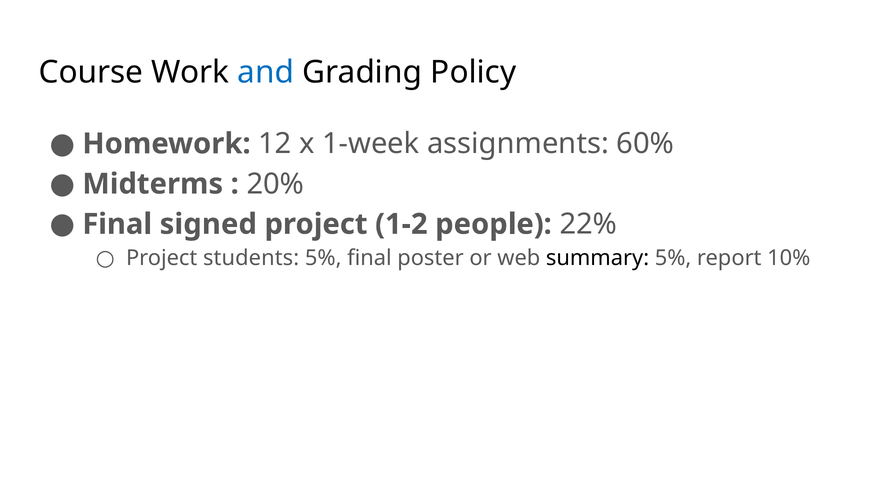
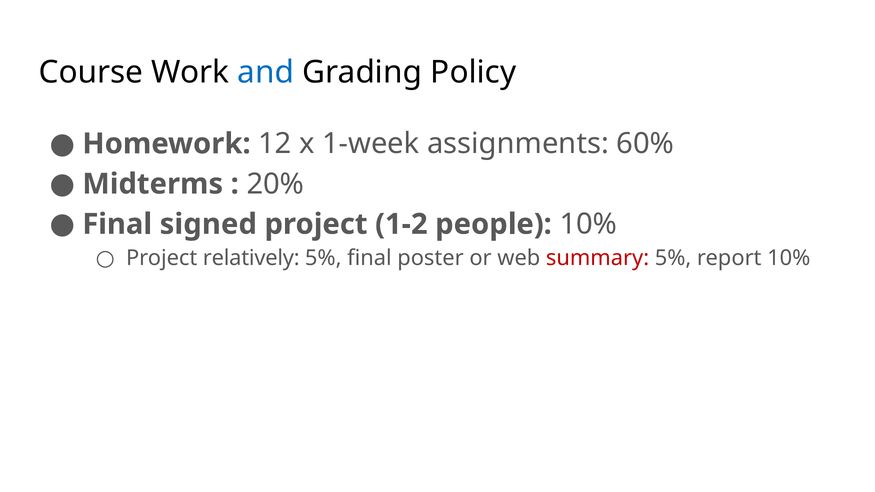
people 22%: 22% -> 10% (588, 224)
students: students -> relatively (251, 258)
summary colour: black -> red (598, 258)
